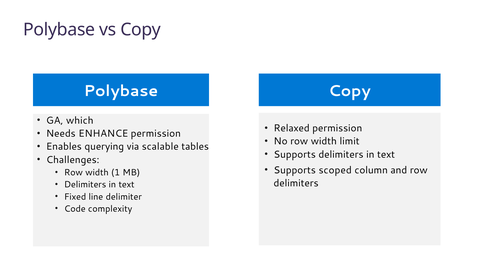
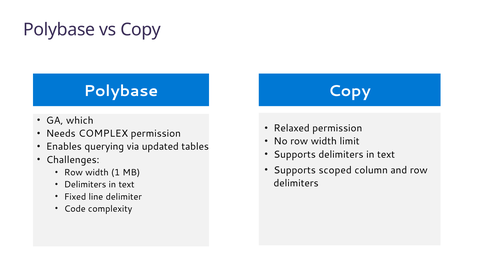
ENHANCE: ENHANCE -> COMPLEX (103, 133)
scalable: scalable -> updated (160, 146)
